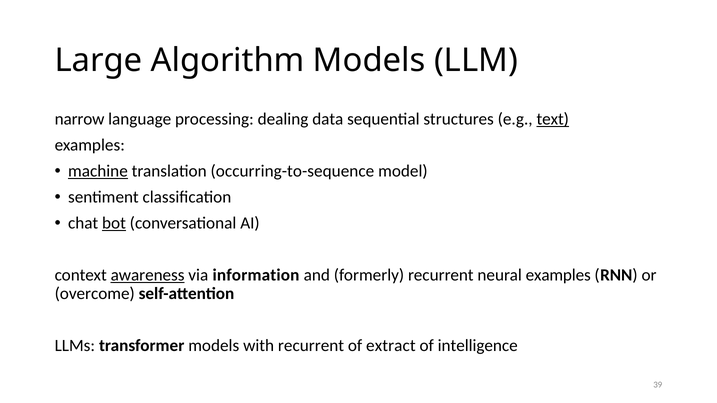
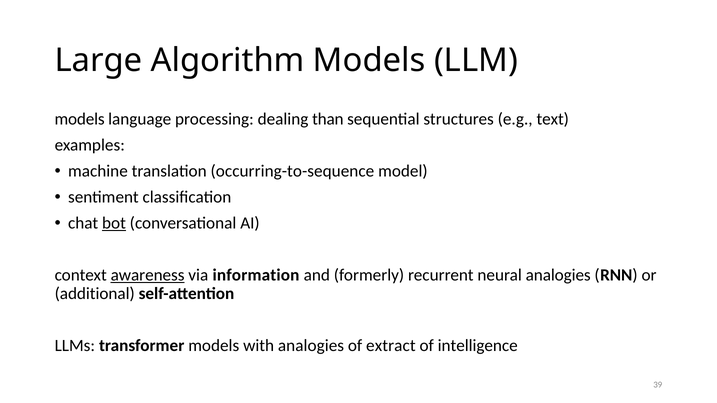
narrow: narrow -> models (80, 119)
data: data -> than (328, 119)
text underline: present -> none (553, 119)
machine underline: present -> none (98, 171)
neural examples: examples -> analogies (558, 275)
overcome: overcome -> additional (95, 294)
with recurrent: recurrent -> analogies (311, 346)
